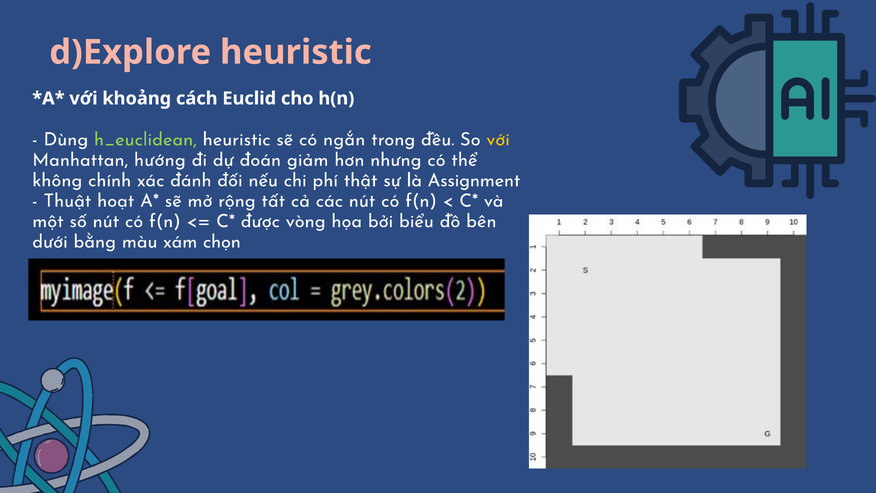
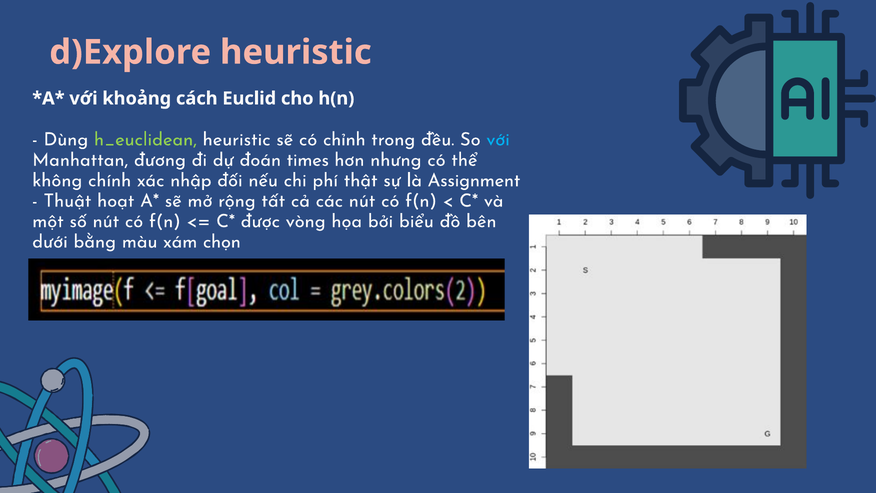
ngắn: ngắn -> chỉnh (344, 139)
với colour: yellow -> light blue (498, 139)
hướng: hướng -> đương (160, 160)
giảm: giảm -> times (308, 160)
đánh: đánh -> nhập (191, 180)
